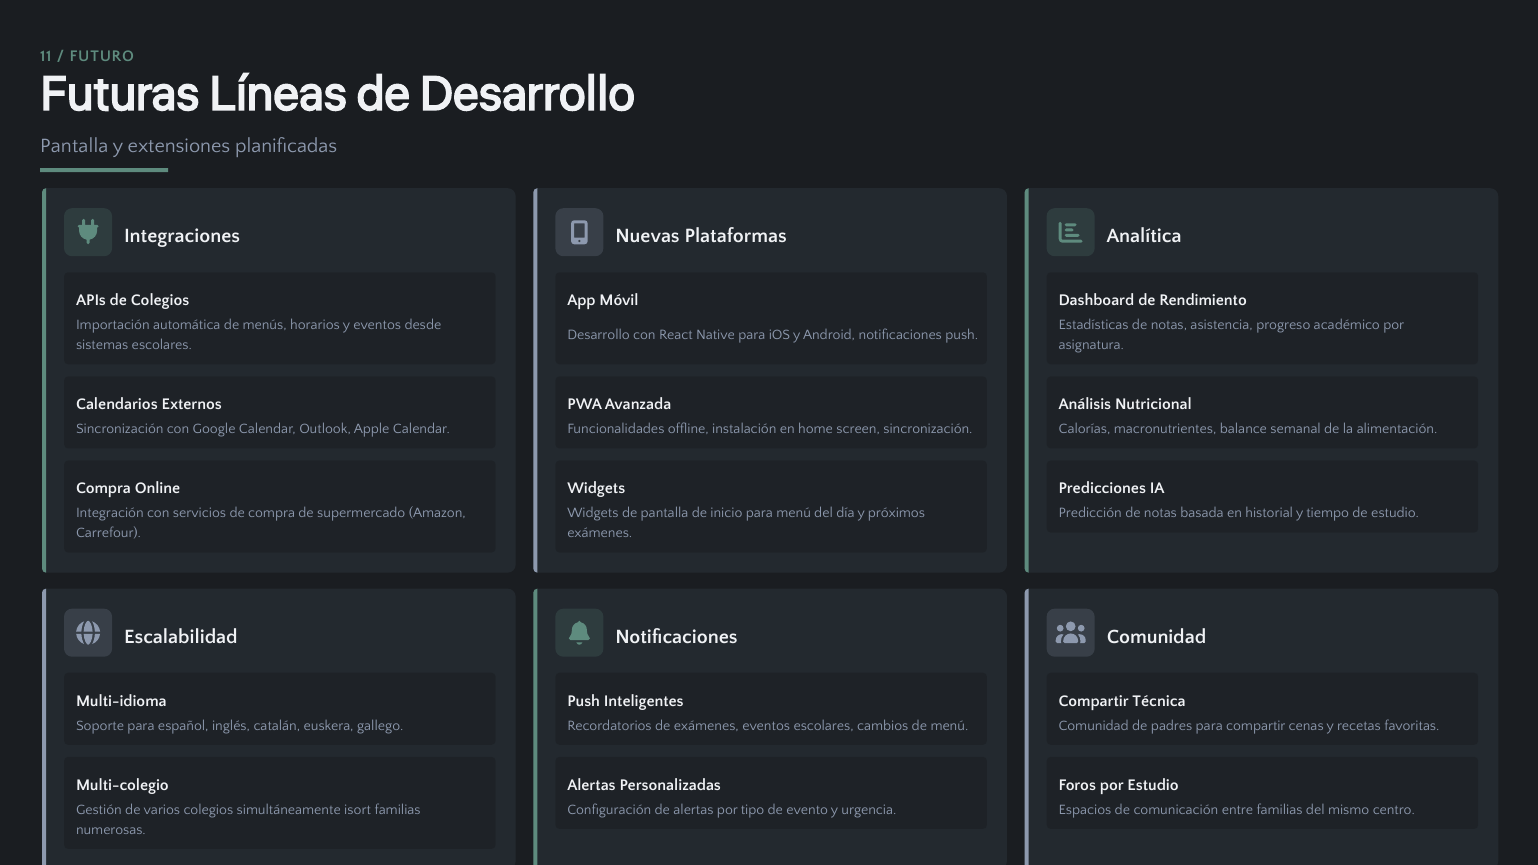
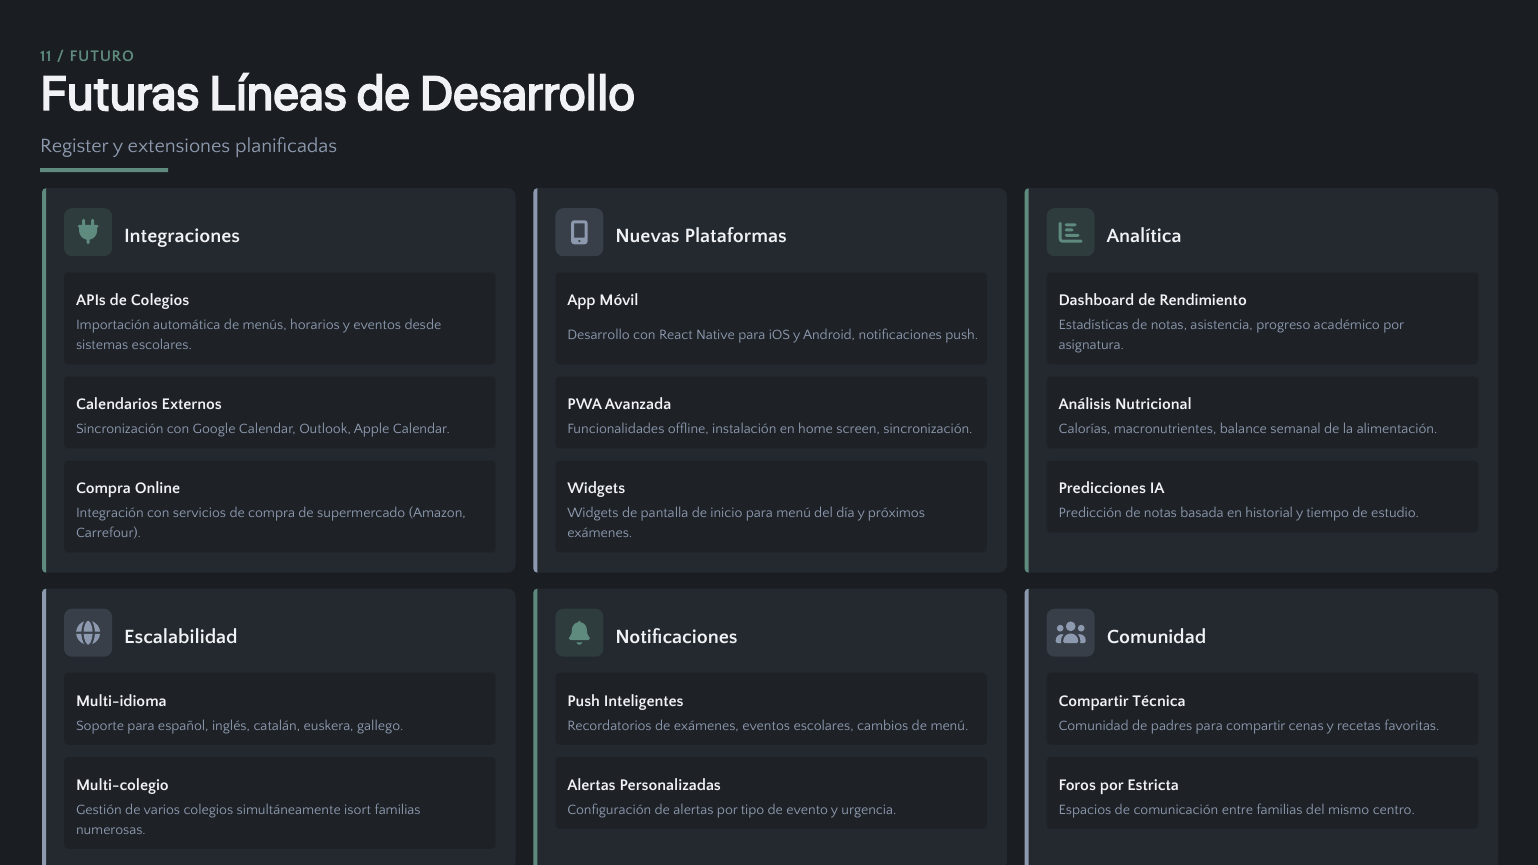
Pantalla: Pantalla -> Register (74, 146)
por Estudio: Estudio -> Estricta (1153, 785)
